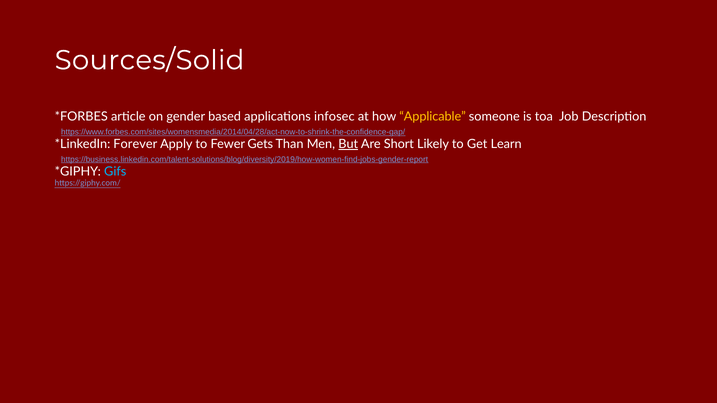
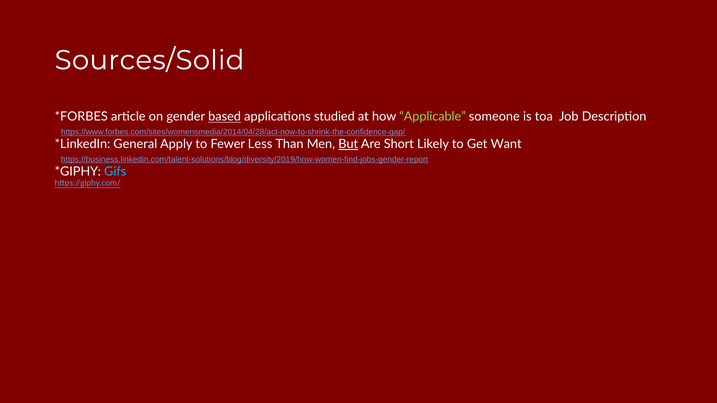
based underline: none -> present (225, 117)
infosec: infosec -> studied (334, 117)
Applicable colour: yellow -> light green (433, 117)
Forever: Forever -> General (135, 144)
Gets: Gets -> Less (260, 144)
Learn: Learn -> Want (506, 144)
